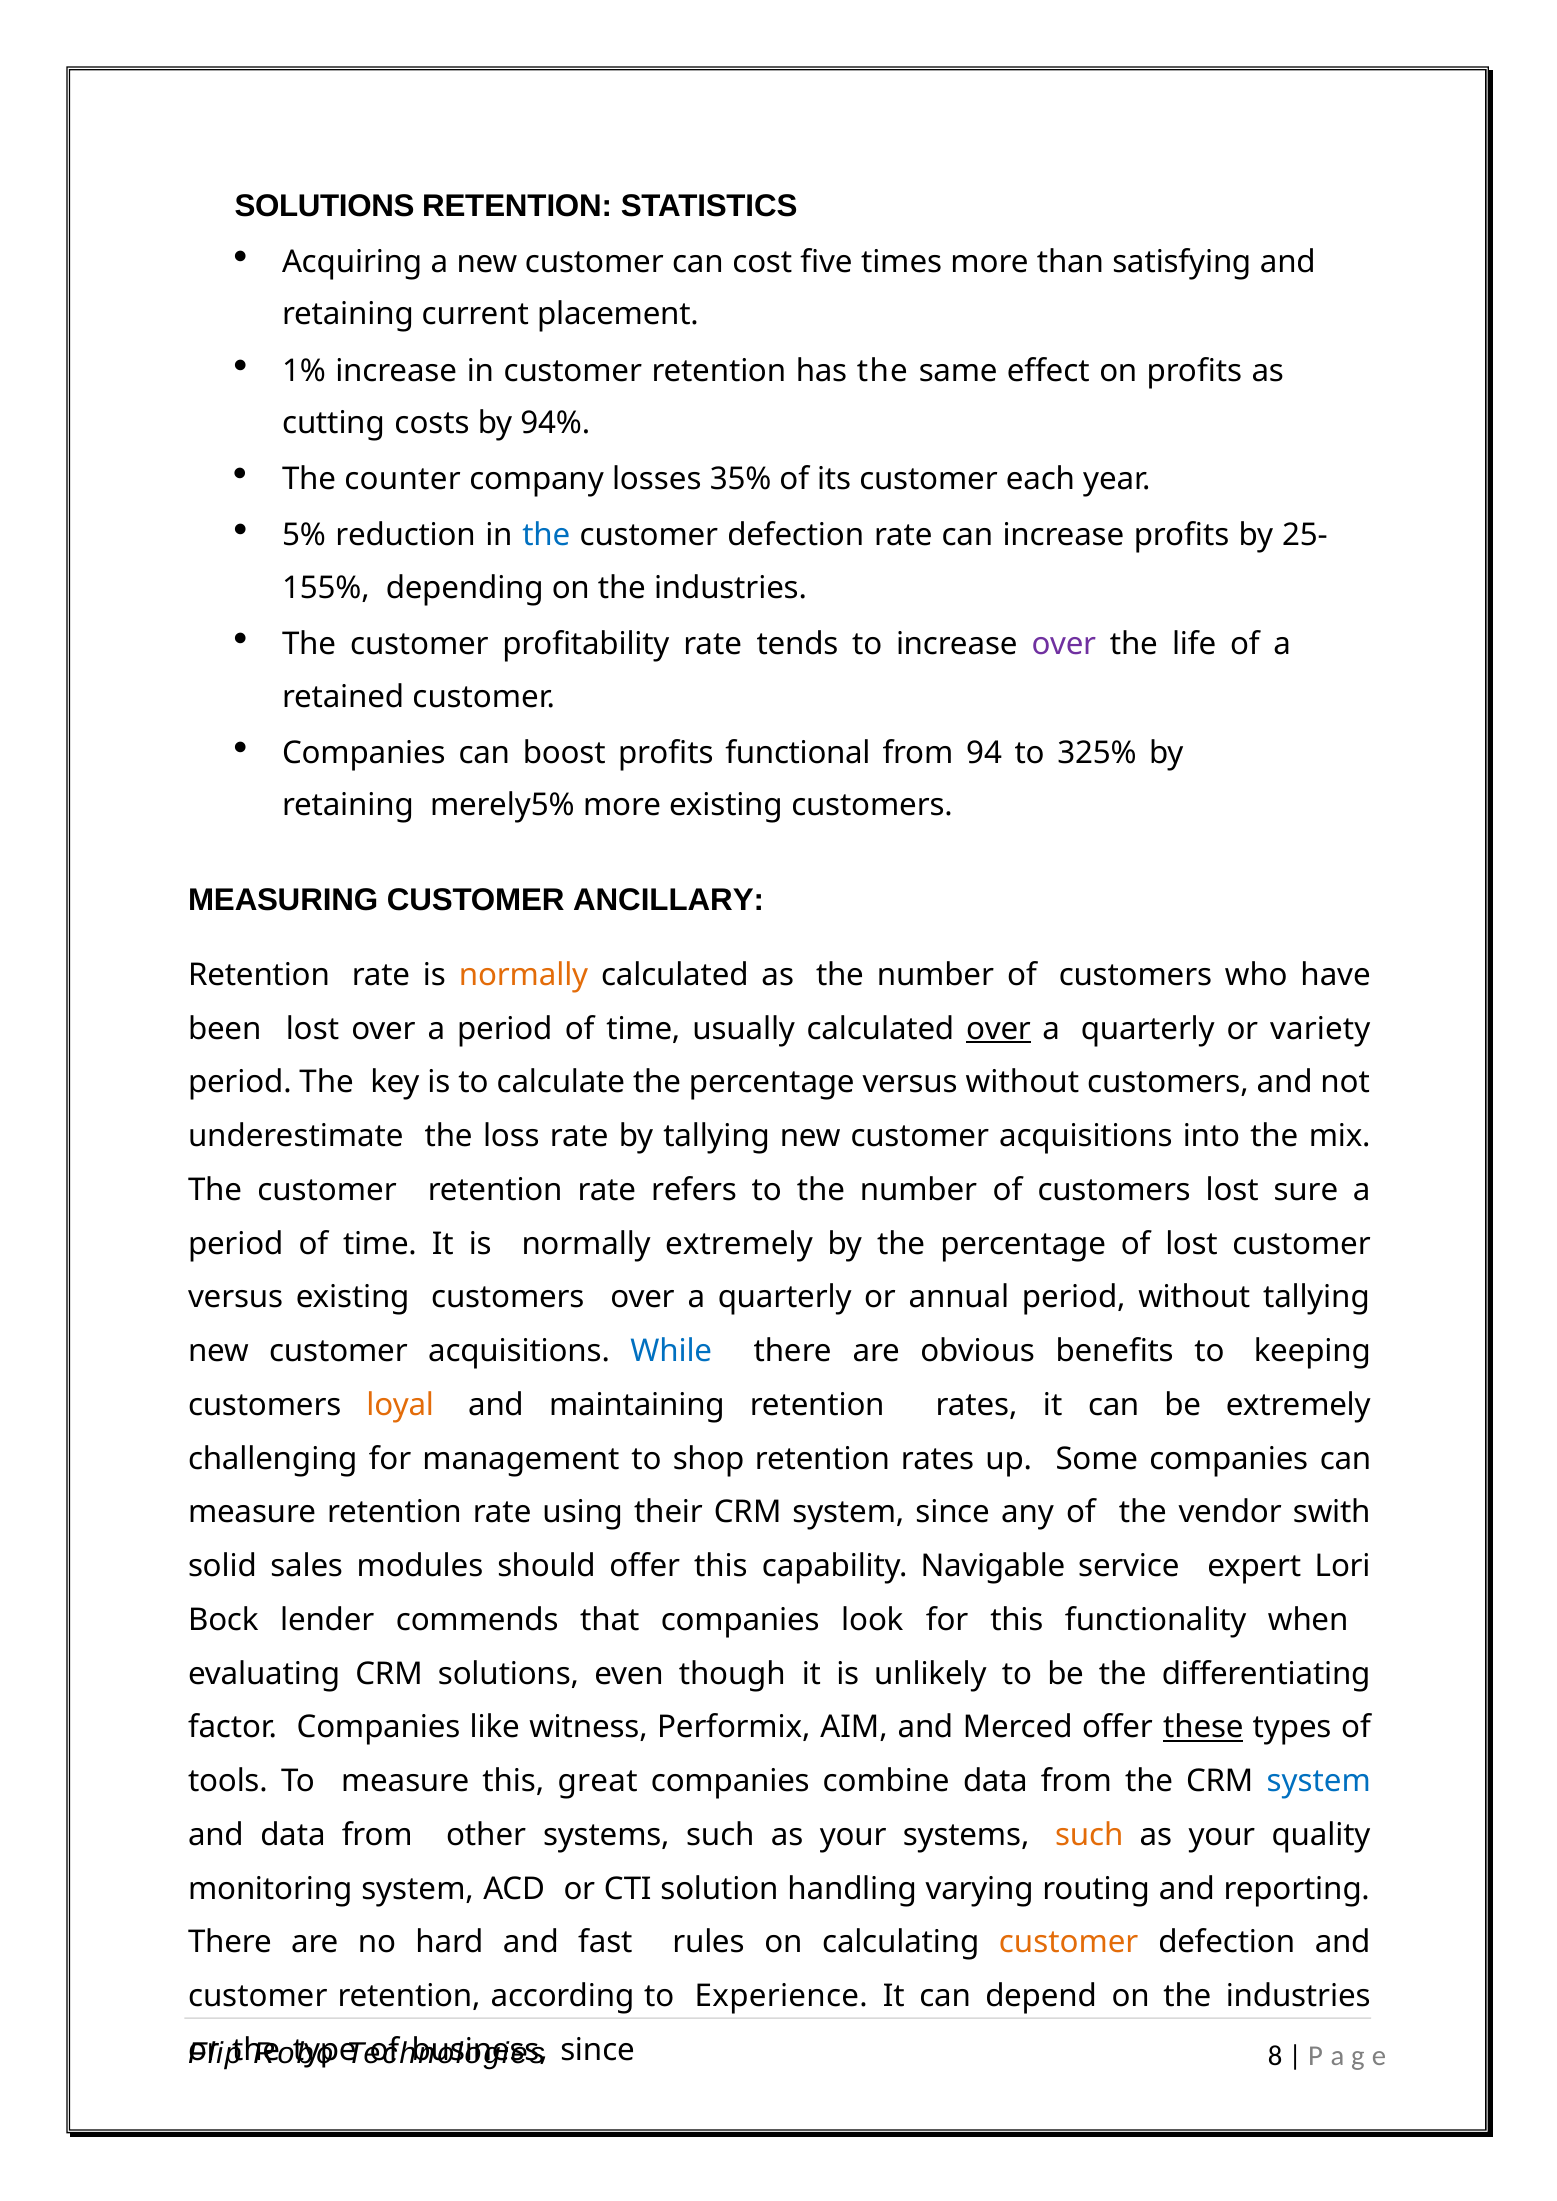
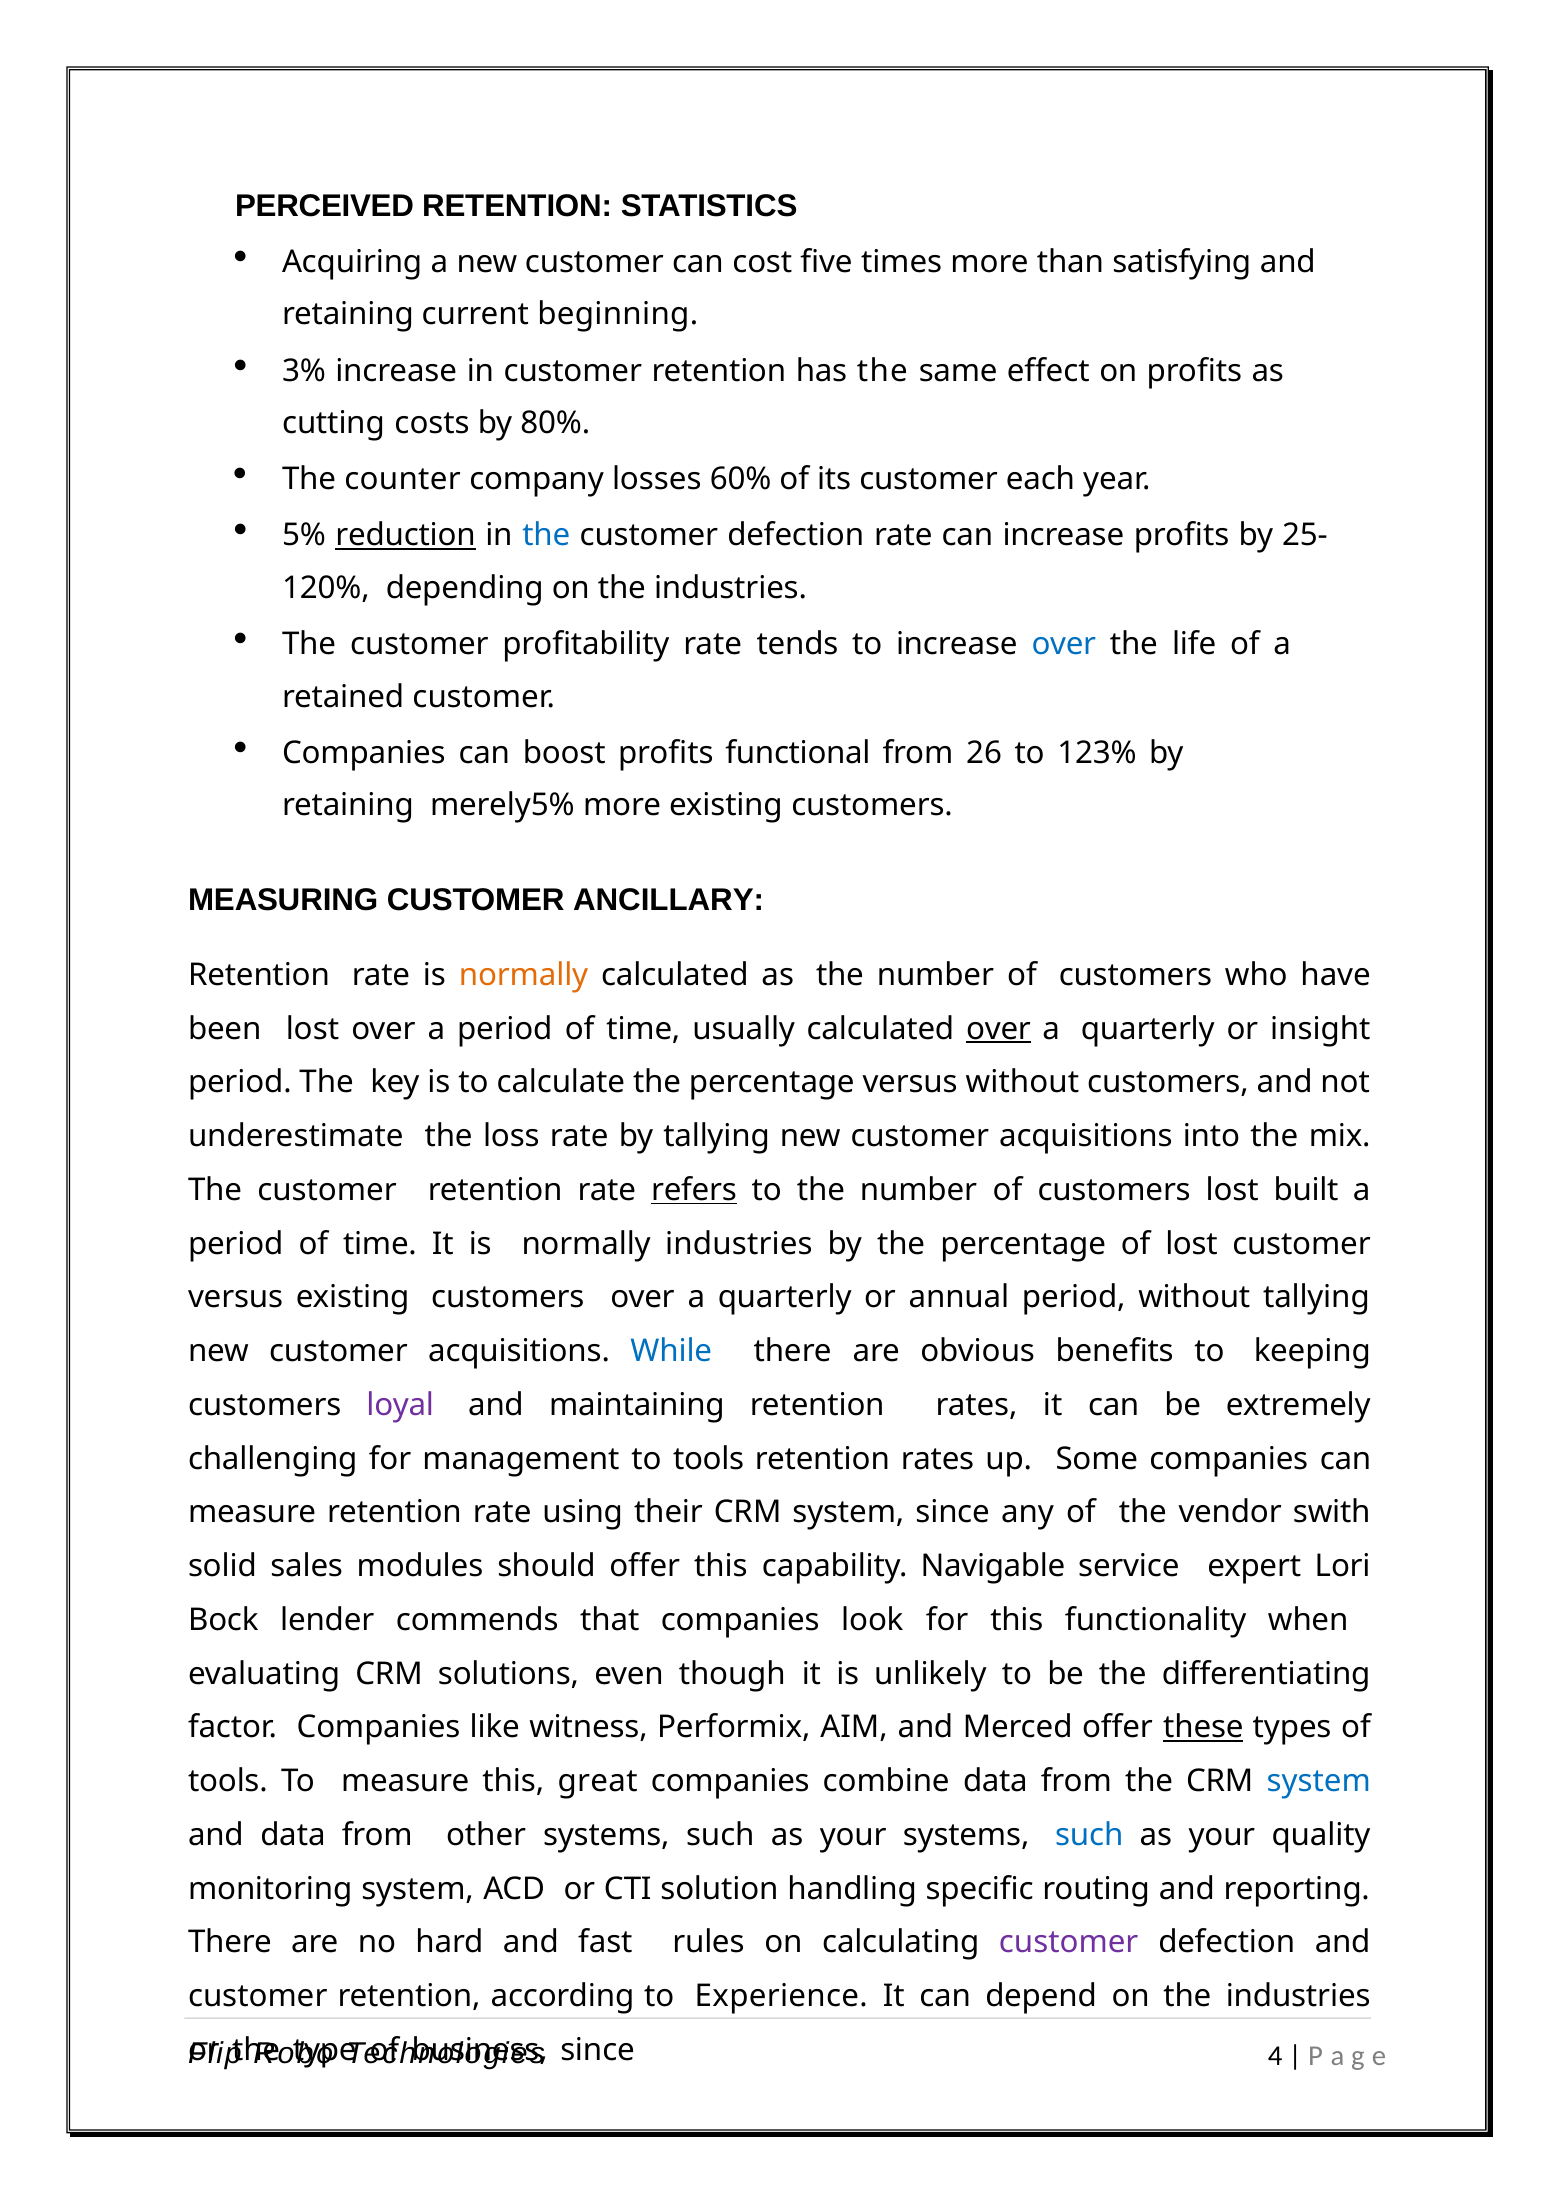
SOLUTIONS: SOLUTIONS -> PERCEIVED (325, 206)
placement: placement -> beginning (618, 314)
1%: 1% -> 3% (304, 371)
94%: 94% -> 80% (555, 423)
35%: 35% -> 60% (741, 479)
reduction underline: none -> present (406, 535)
155%: 155% -> 120% (326, 588)
over colour: purple -> blue (1064, 644)
94: 94 -> 26 (984, 753)
325%: 325% -> 123% (1097, 753)
variety: variety -> insight (1320, 1029)
refers underline: none -> present (694, 1190)
sure: sure -> built (1306, 1190)
normally extremely: extremely -> industries (739, 1244)
loyal colour: orange -> purple (400, 1405)
to shop: shop -> tools (709, 1459)
such colour: orange -> blue (1089, 1835)
varying: varying -> specific (980, 1889)
customer colour: orange -> purple (1069, 1943)
8: 8 -> 4 (1275, 2056)
